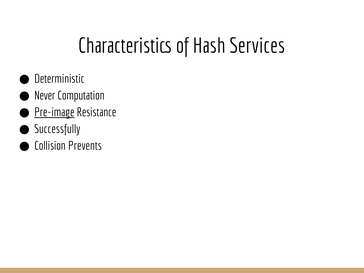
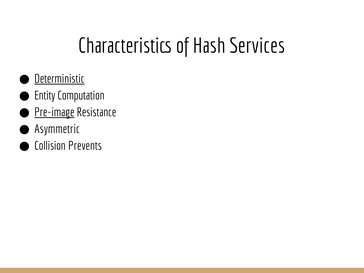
Deterministic underline: none -> present (59, 79)
Never: Never -> Entity (45, 96)
Successfully: Successfully -> Asymmetric (57, 129)
